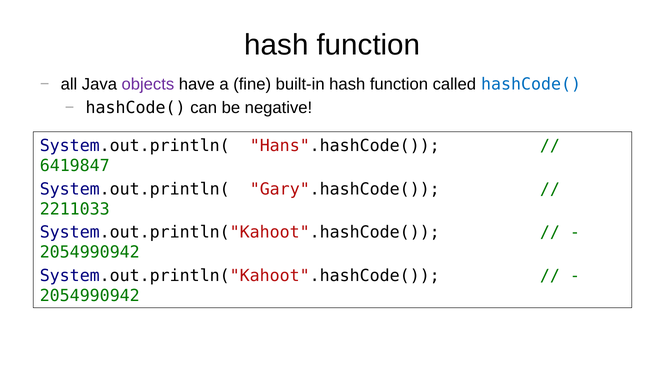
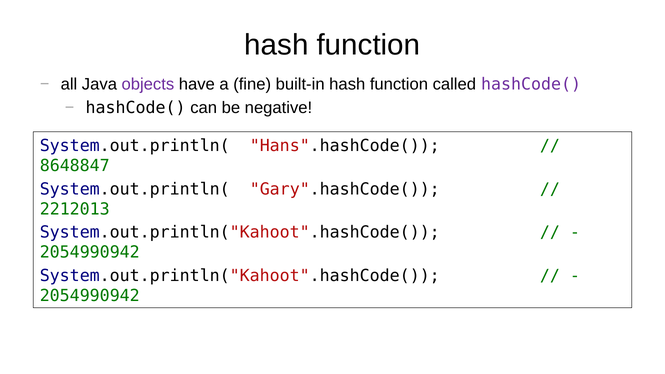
hashCode( colour: blue -> purple (531, 85)
6419847: 6419847 -> 8648847 (75, 166)
2211033: 2211033 -> 2212013 (75, 209)
